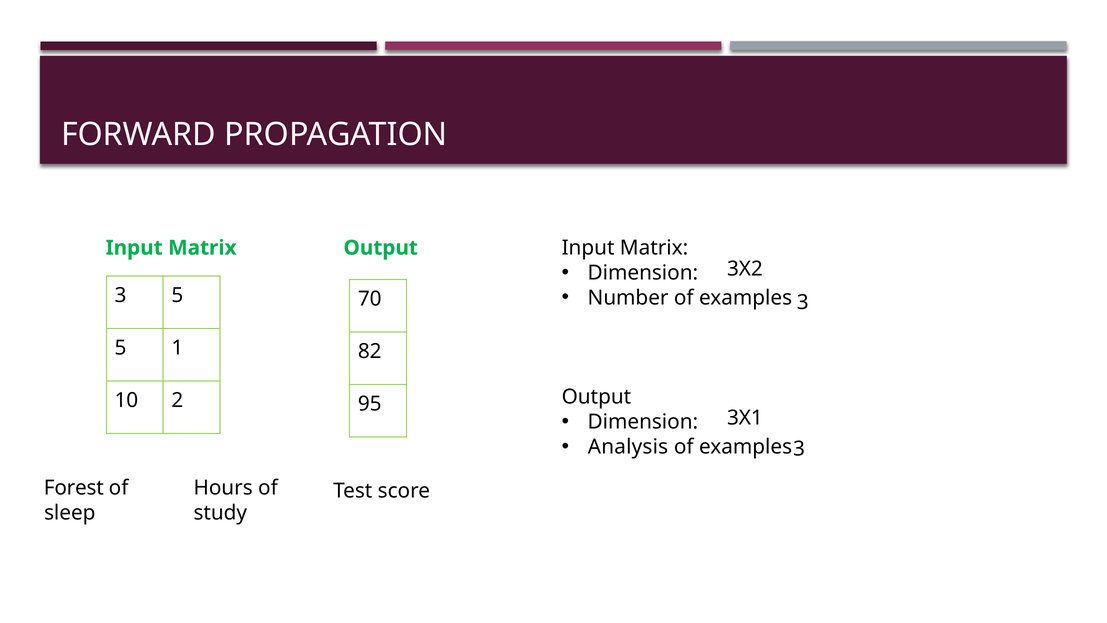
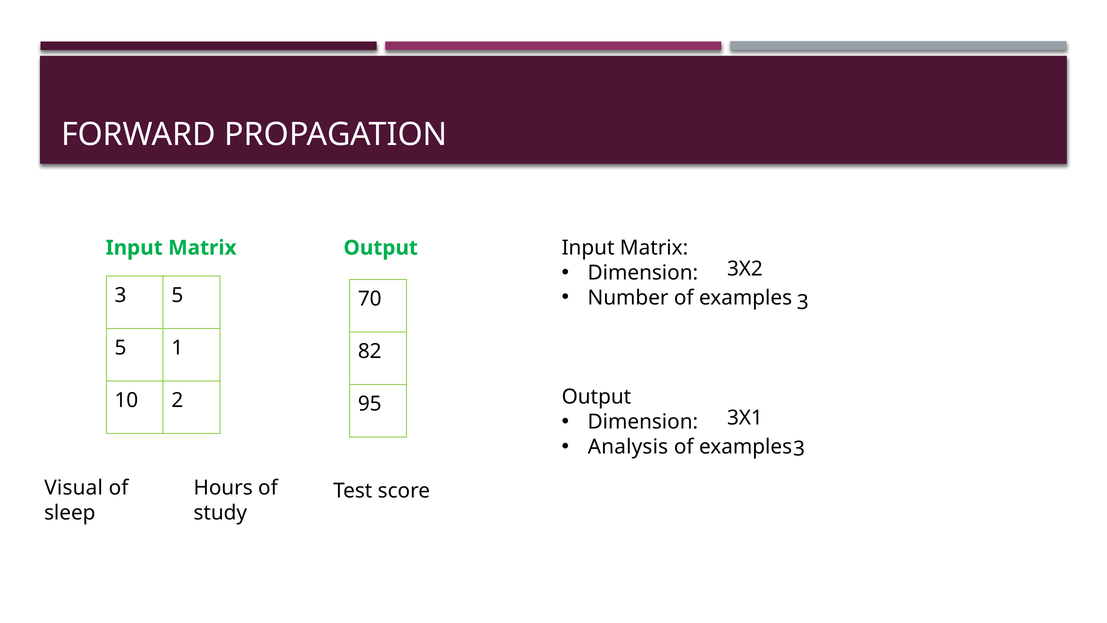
Forest: Forest -> Visual (74, 488)
